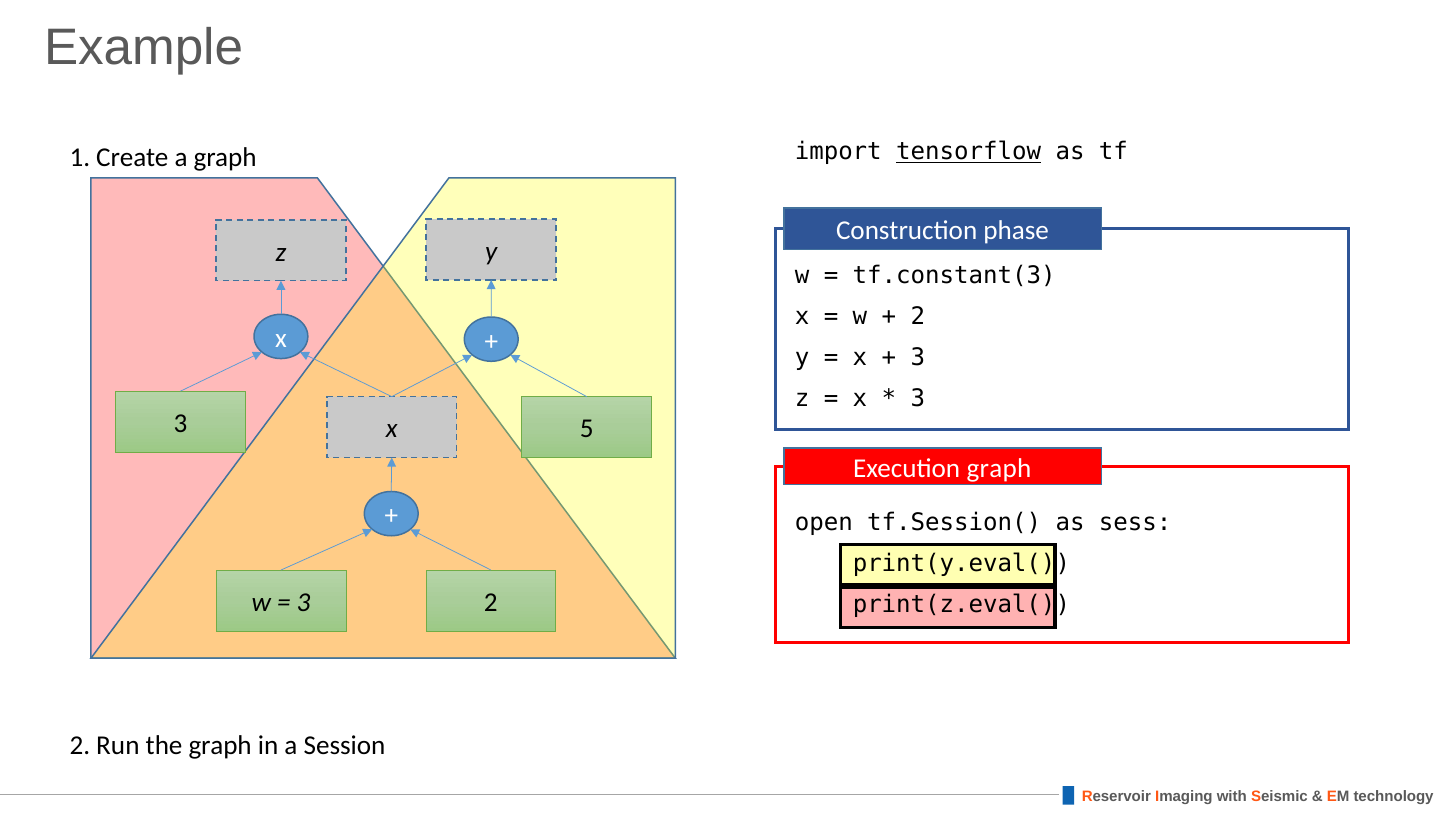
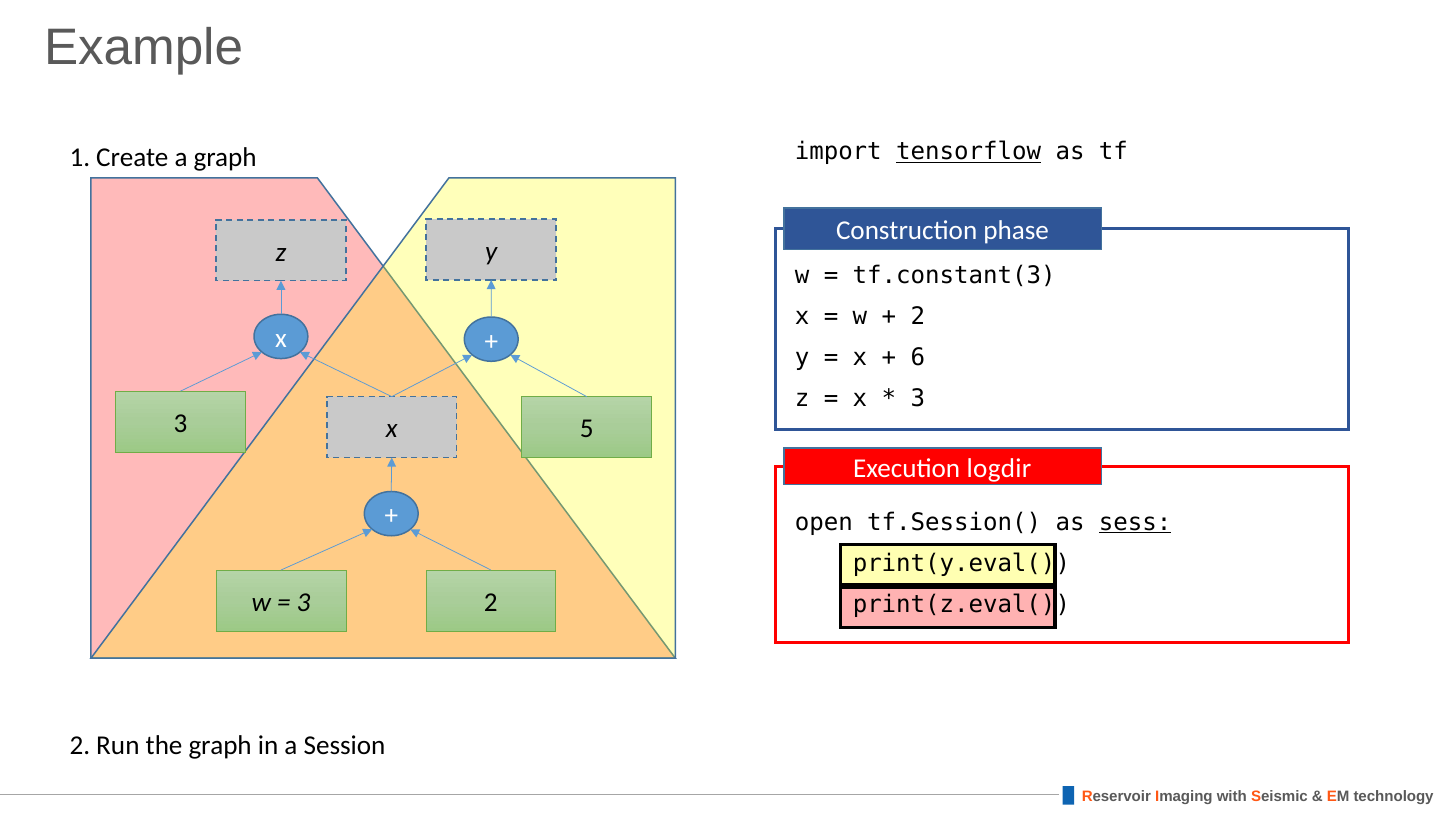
3: 3 -> 6 (918, 357)
Execution graph: graph -> logdir (999, 468)
sess underline: none -> present (1135, 522)
